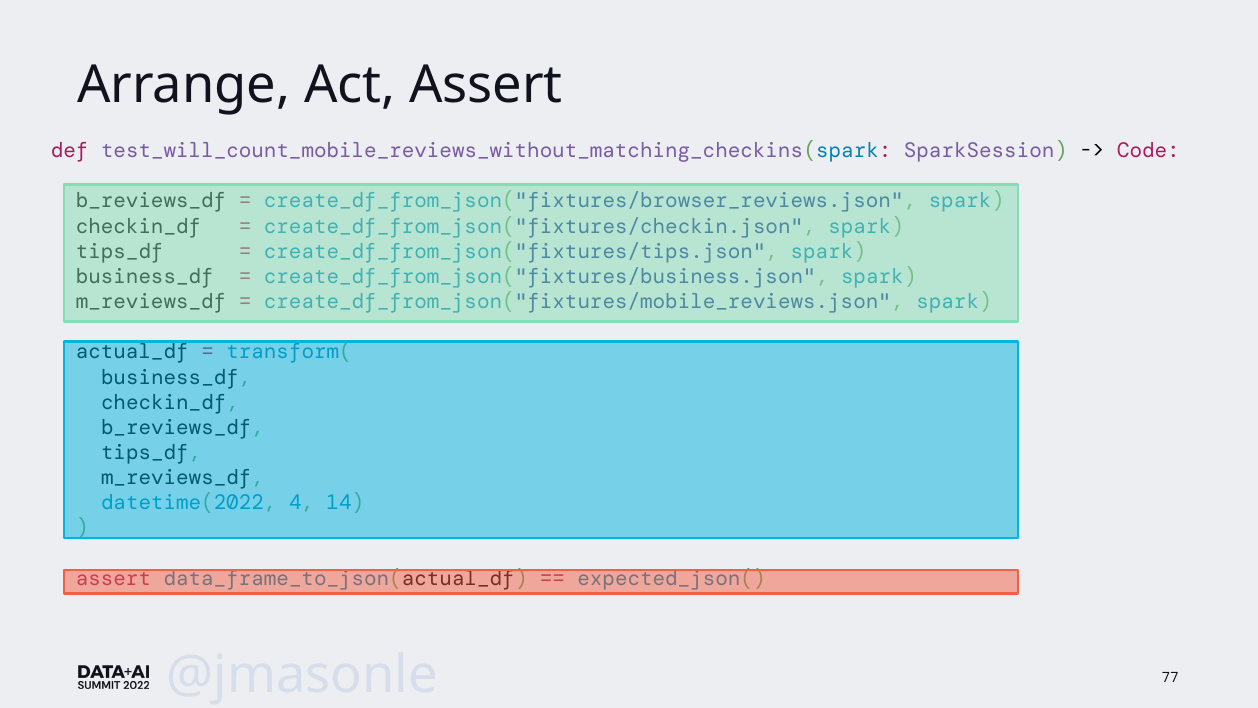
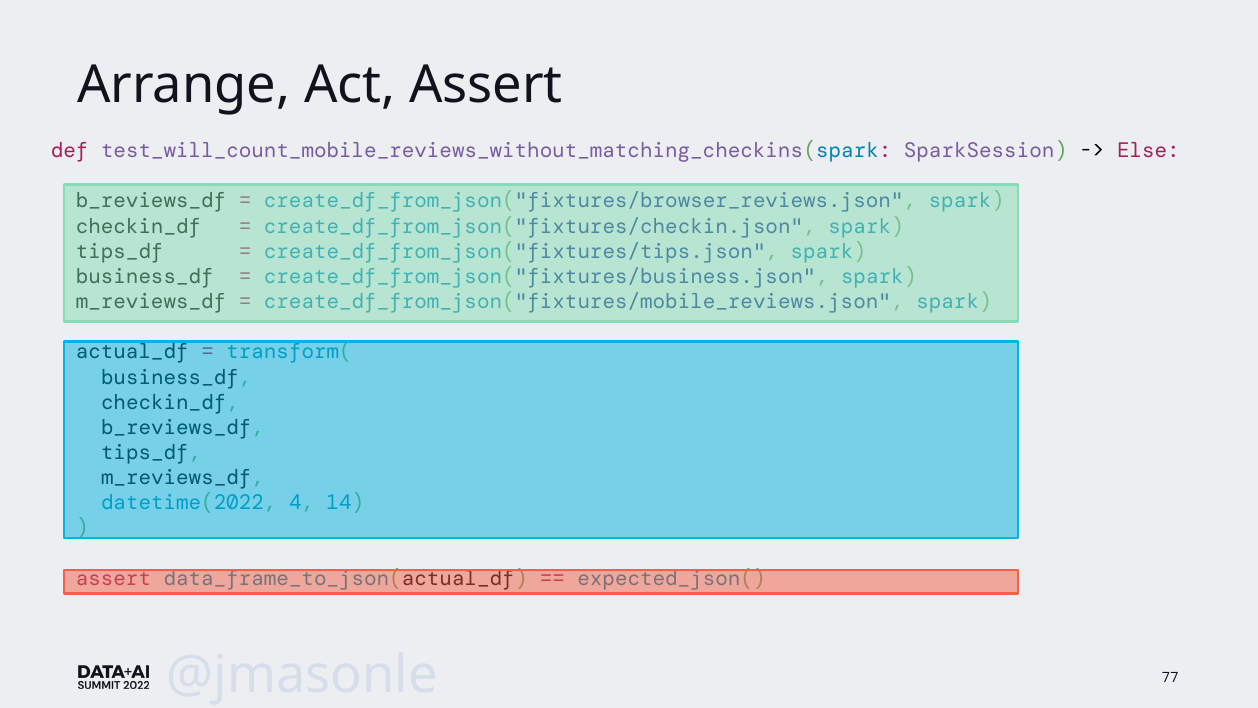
Code: Code -> Else (1148, 151)
